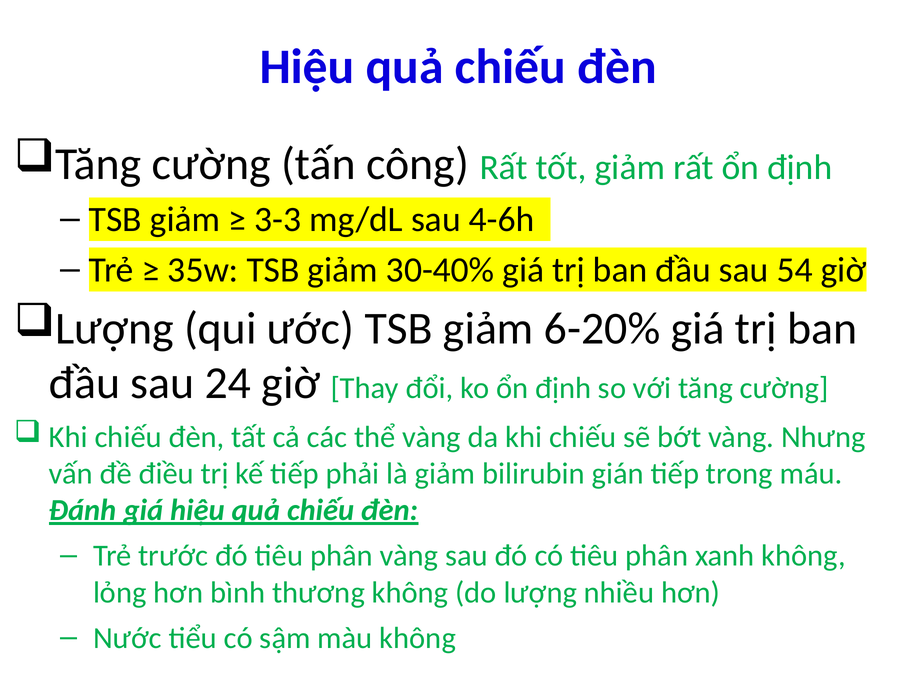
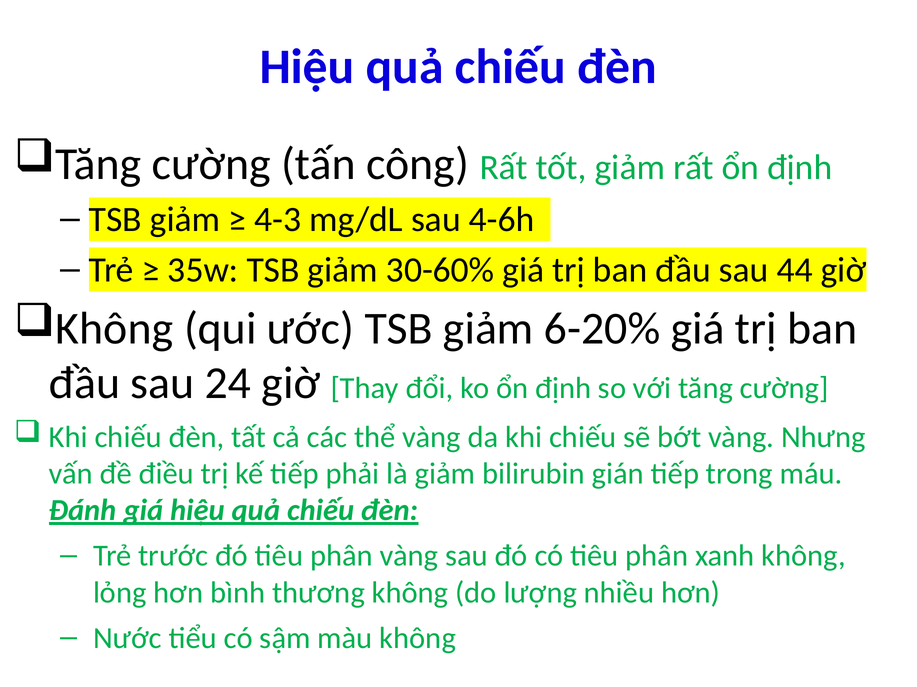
3-3: 3-3 -> 4-3 (278, 220)
30-40%: 30-40% -> 30-60% (440, 270)
54: 54 -> 44 (795, 270)
Lượng: Lượng -> Không (114, 329)
